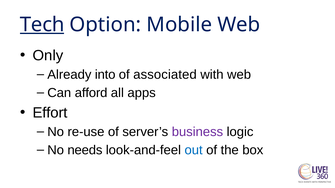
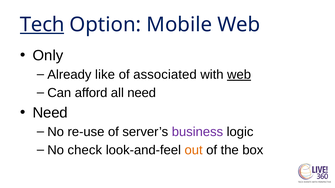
into: into -> like (105, 75)
web underline: none -> present (239, 75)
all apps: apps -> need (142, 93)
Effort: Effort -> Need (50, 113)
needs: needs -> check (85, 150)
out colour: blue -> orange (194, 150)
